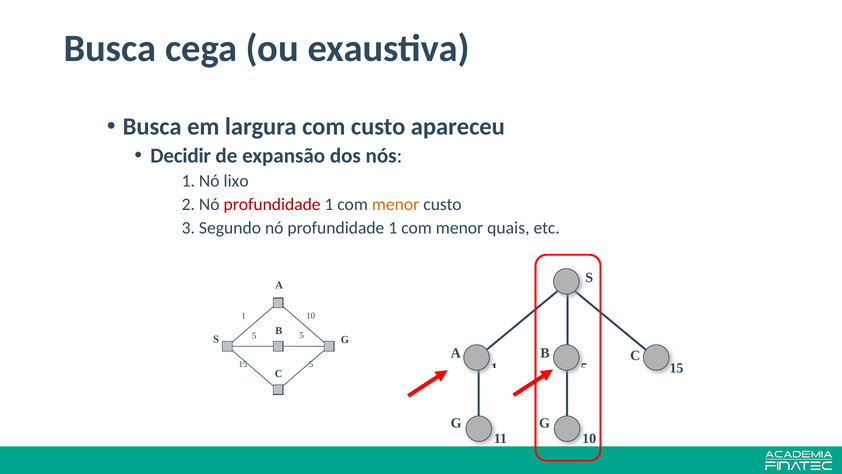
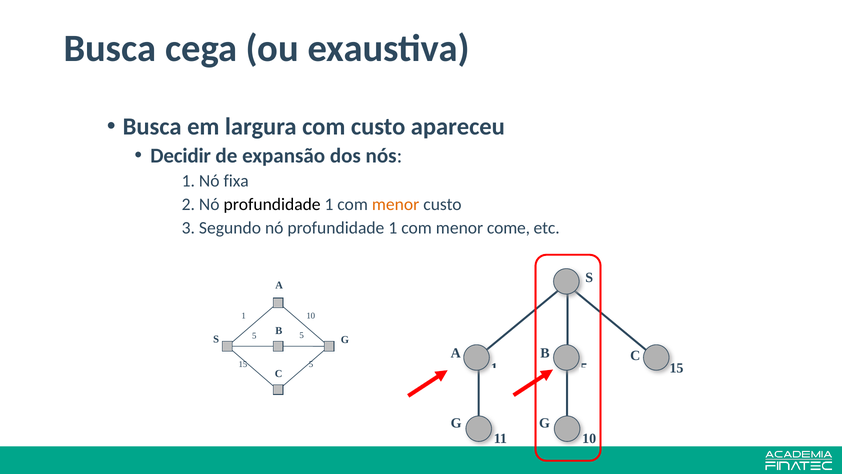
lixo: lixo -> fixa (236, 181)
profundidade colour: red -> black (272, 204)
quais: quais -> come (508, 228)
